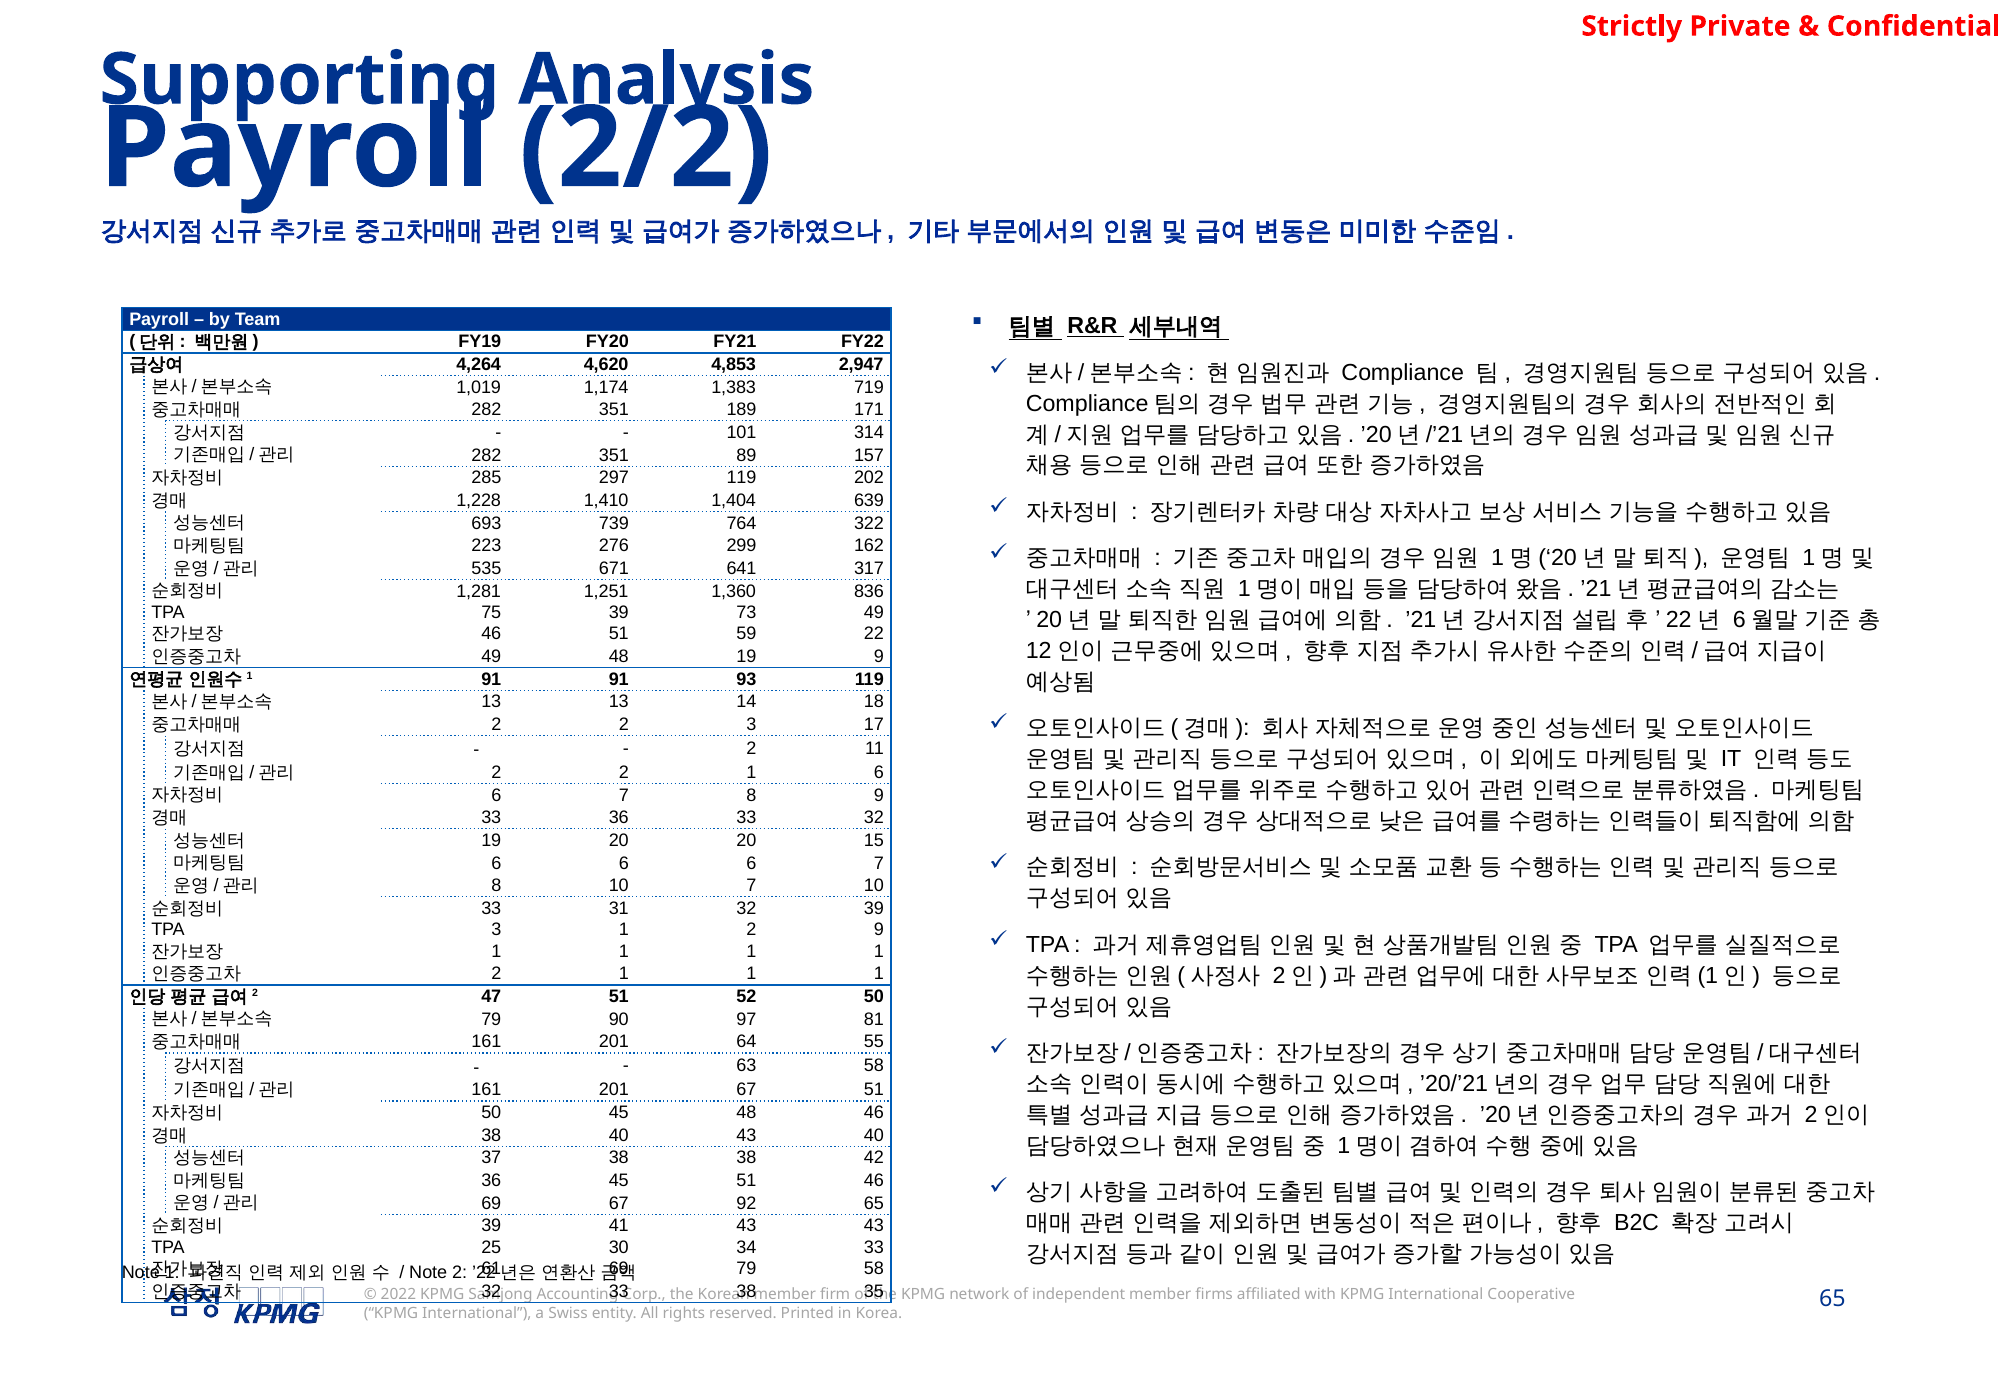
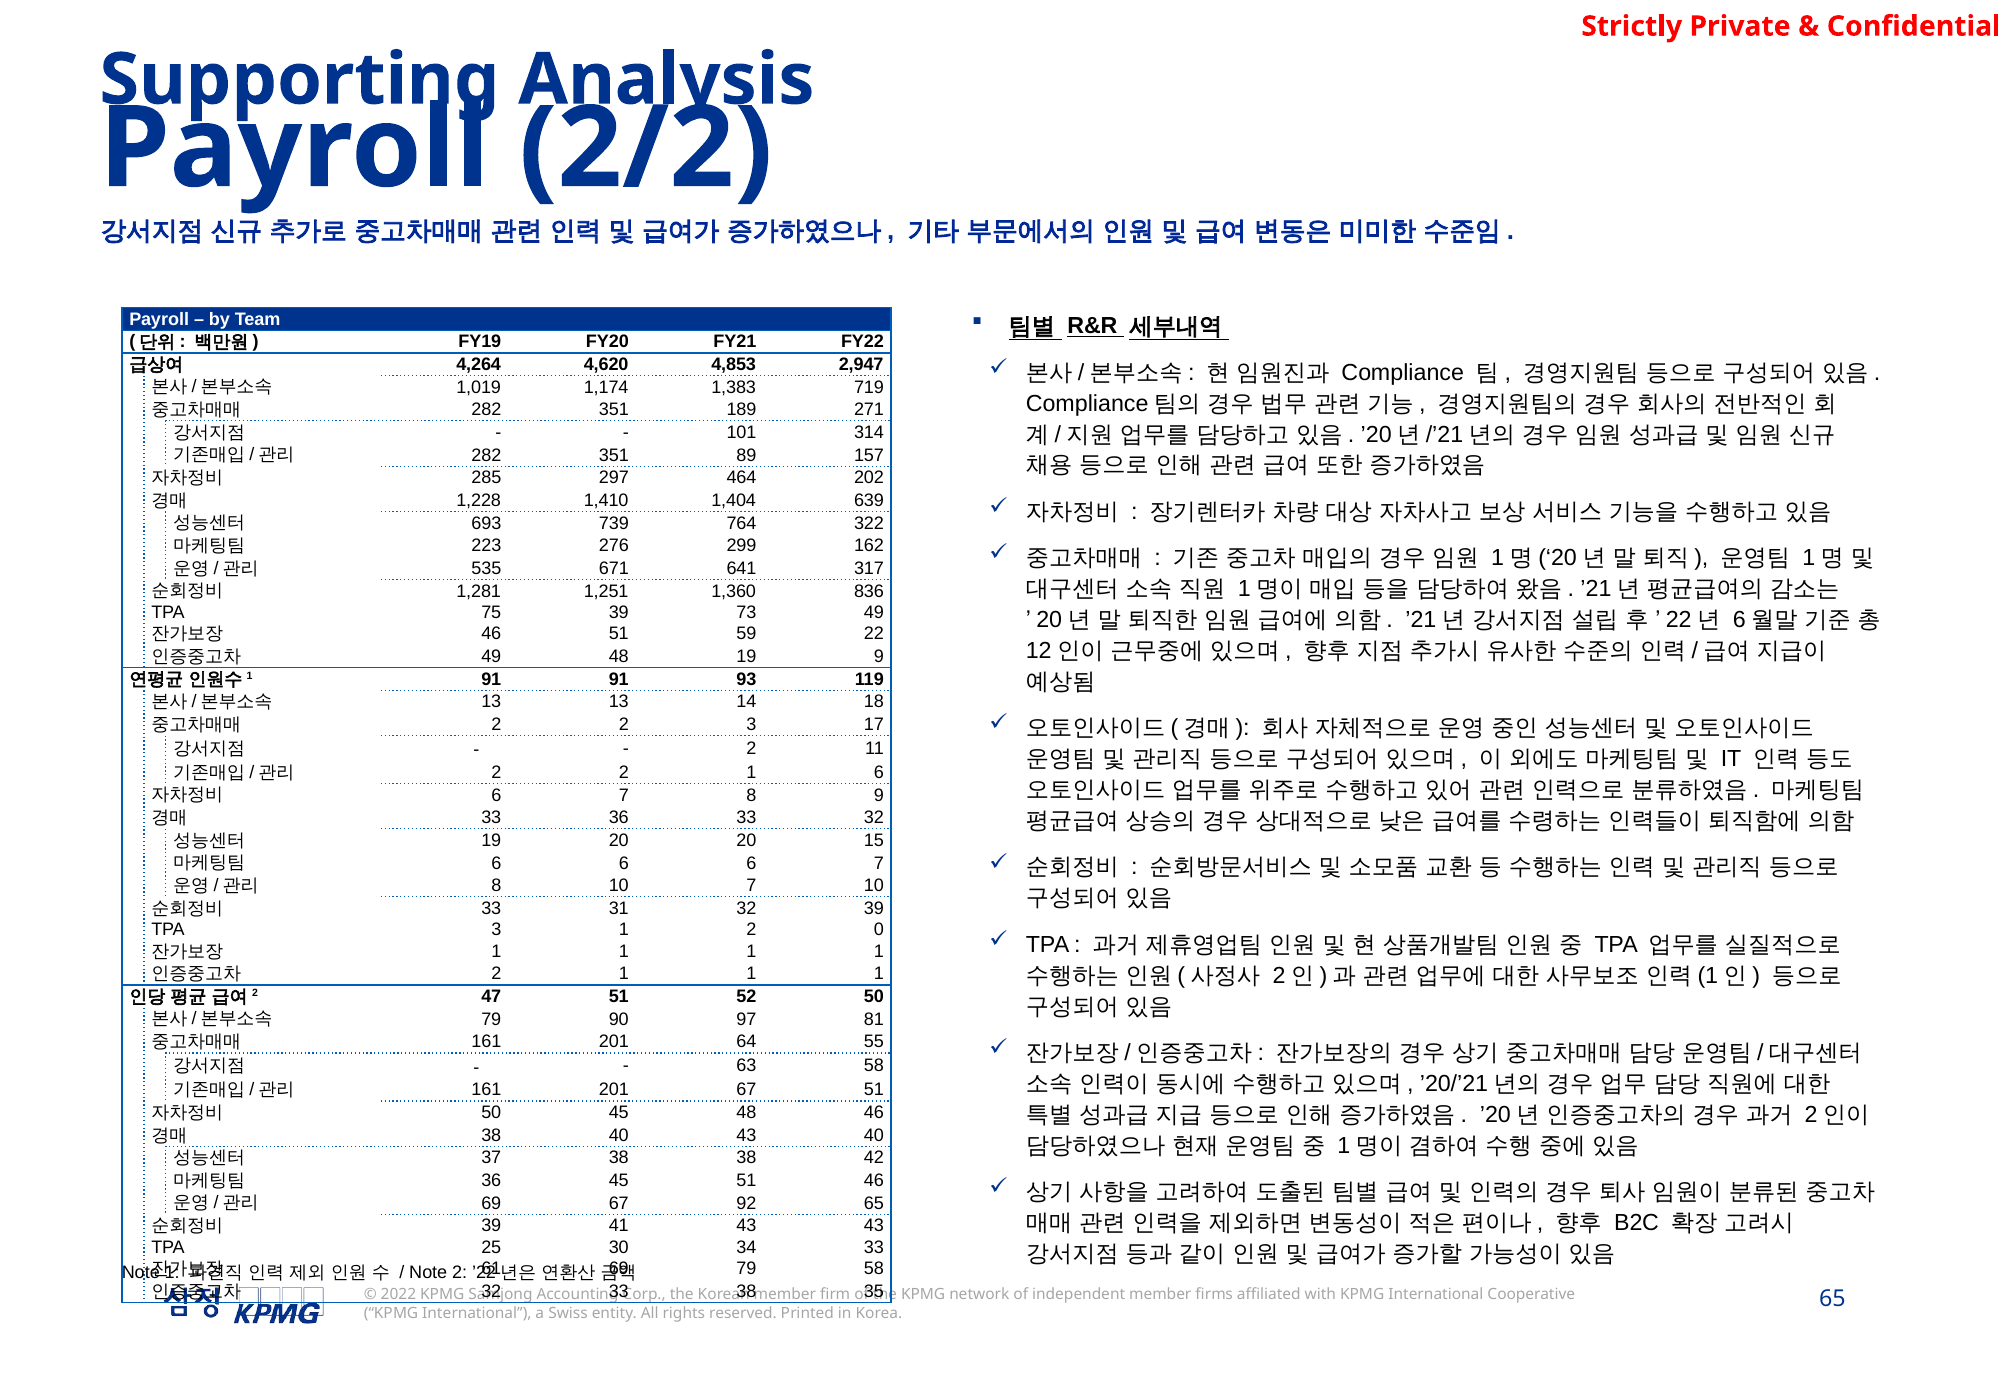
171: 171 -> 271 (869, 410)
297 119: 119 -> 464 (741, 478)
2 9: 9 -> 0 (879, 930)
